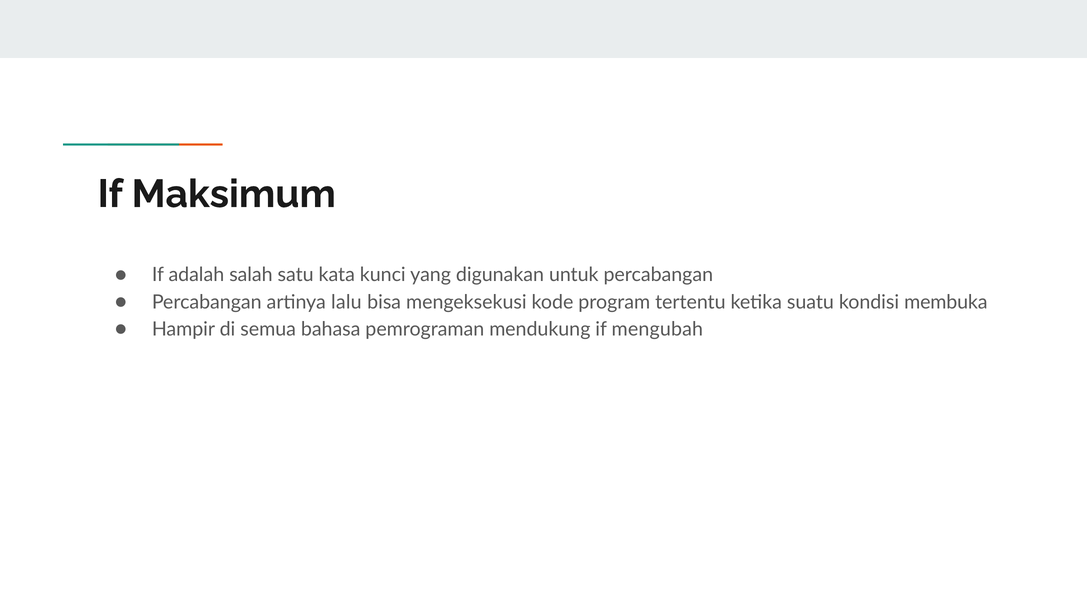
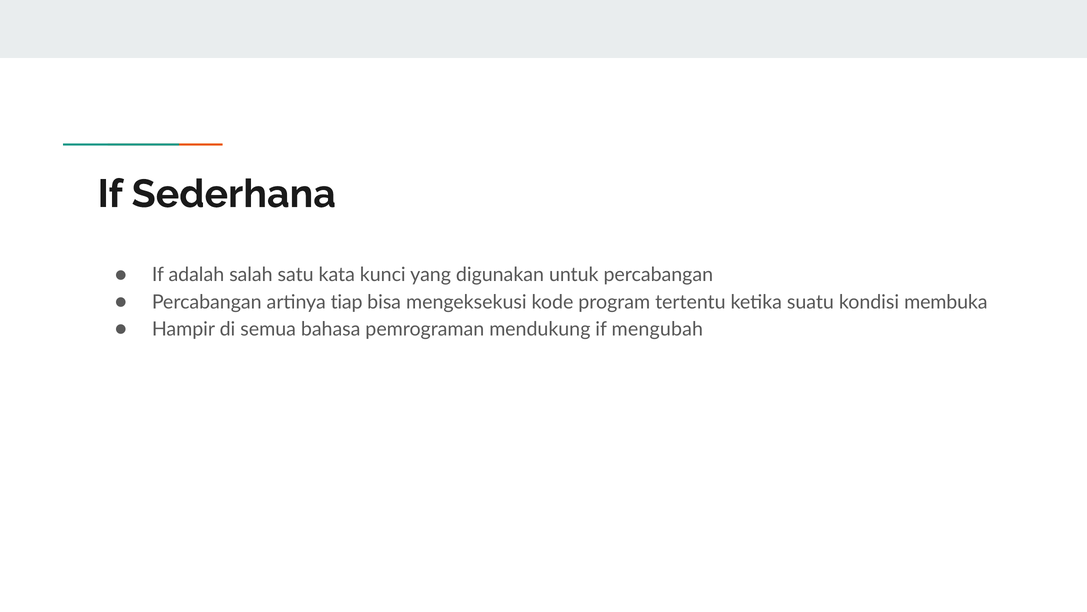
Maksimum: Maksimum -> Sederhana (234, 194)
lalu: lalu -> tiap (347, 302)
